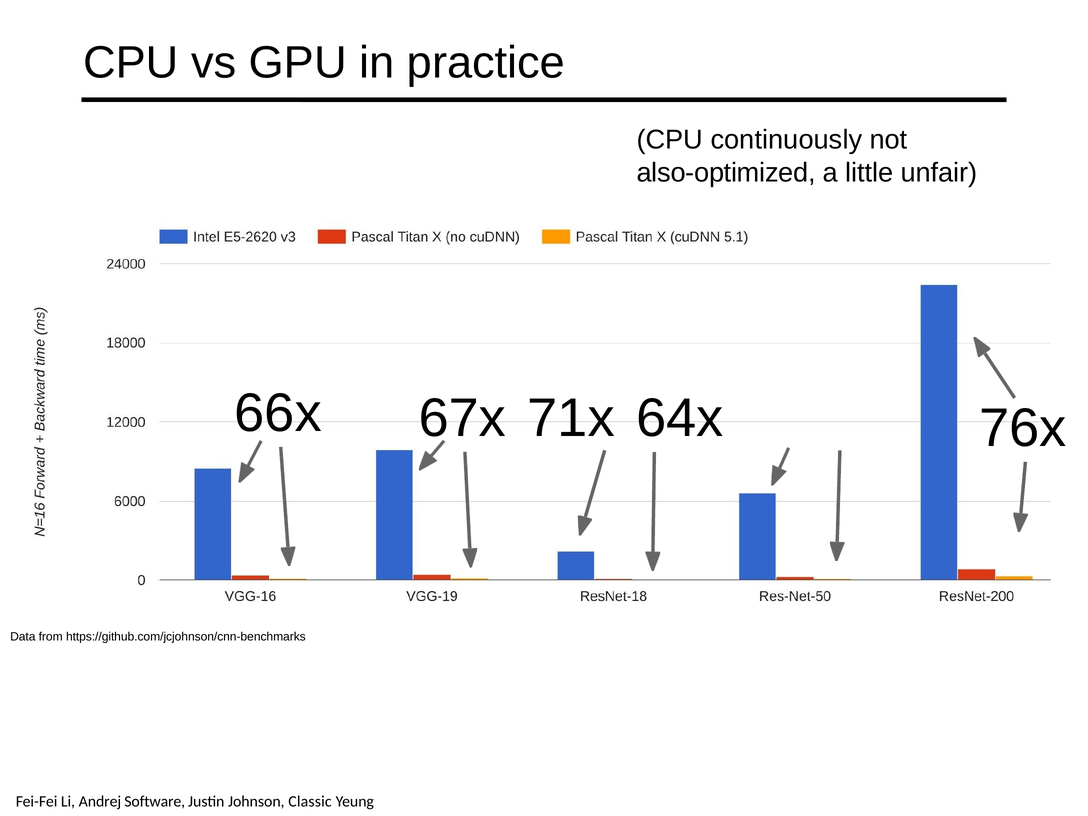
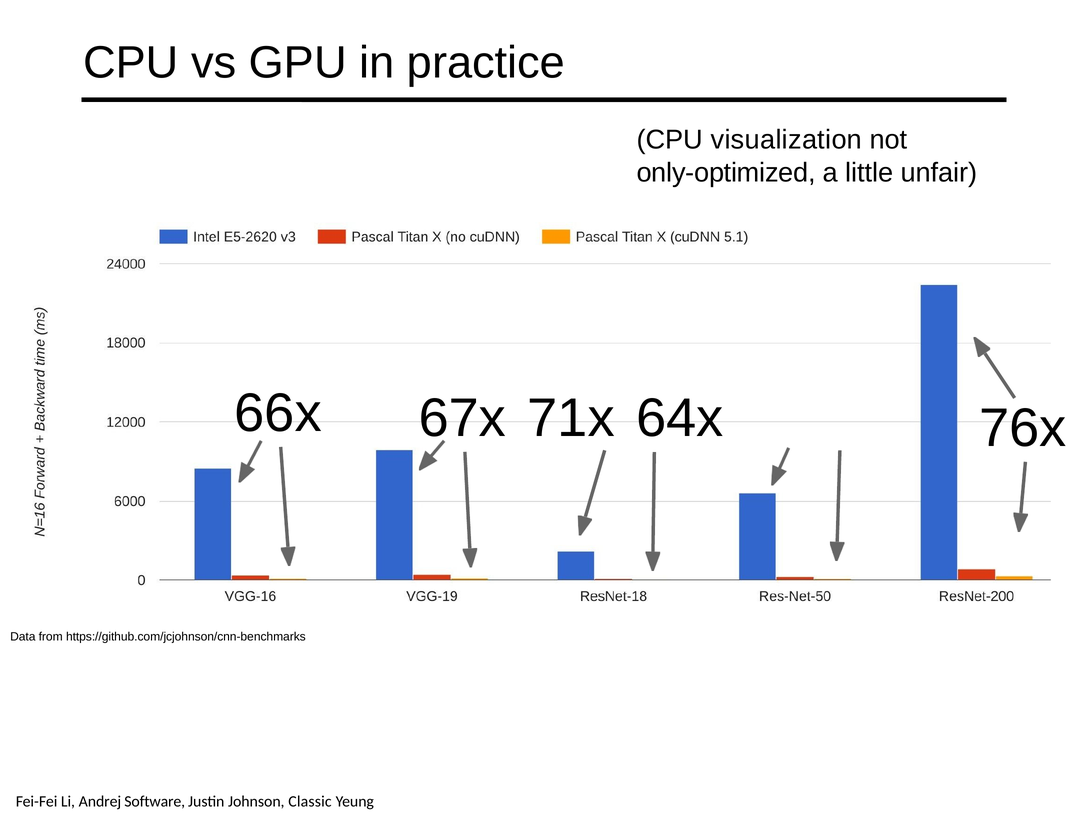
continuously: continuously -> visualization (786, 140)
also-optimized: also-optimized -> only-optimized (726, 173)
